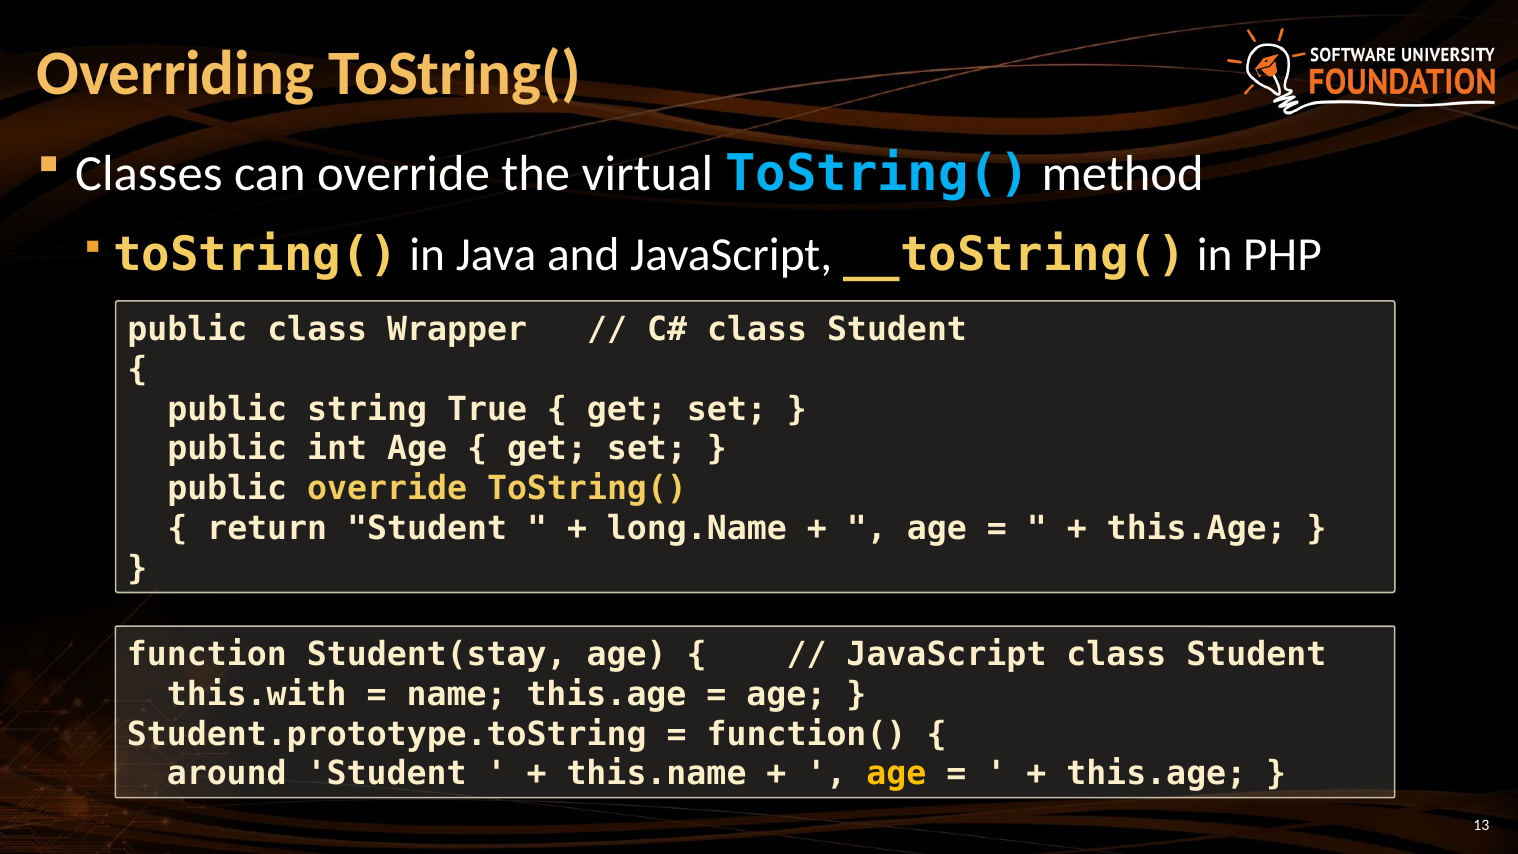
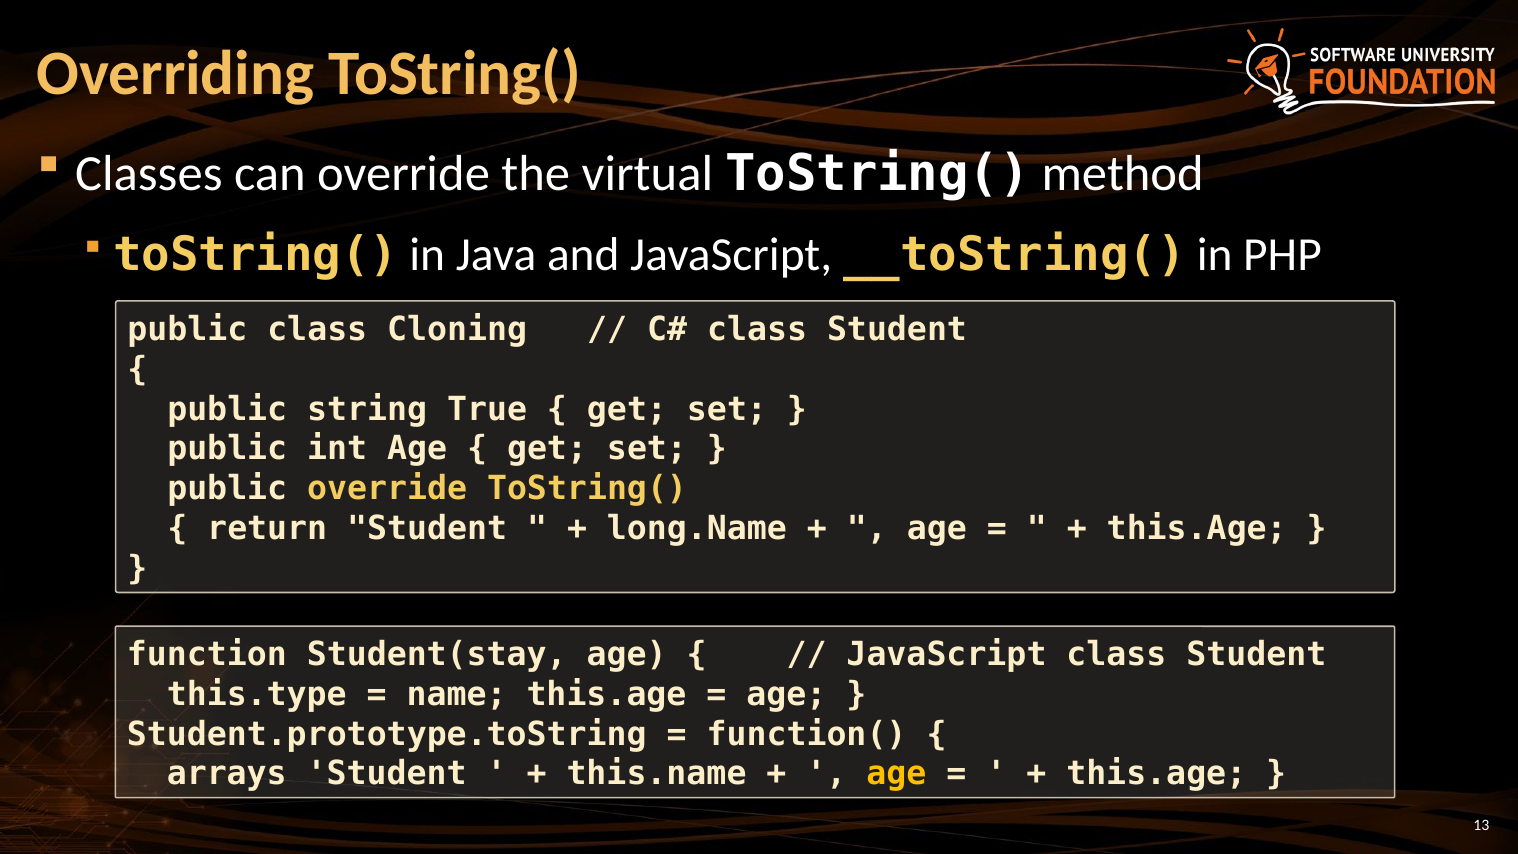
ToString( colour: light blue -> white (878, 174)
Wrapper: Wrapper -> Cloning (457, 329)
this.with: this.with -> this.type (257, 694)
around: around -> arrays (227, 774)
